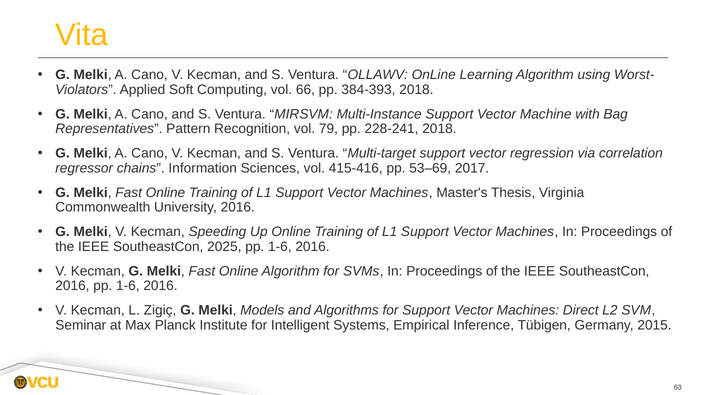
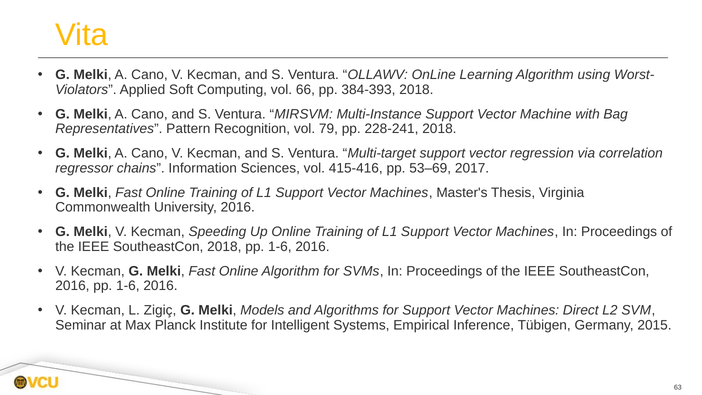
SoutheastCon 2025: 2025 -> 2018 (224, 247)
